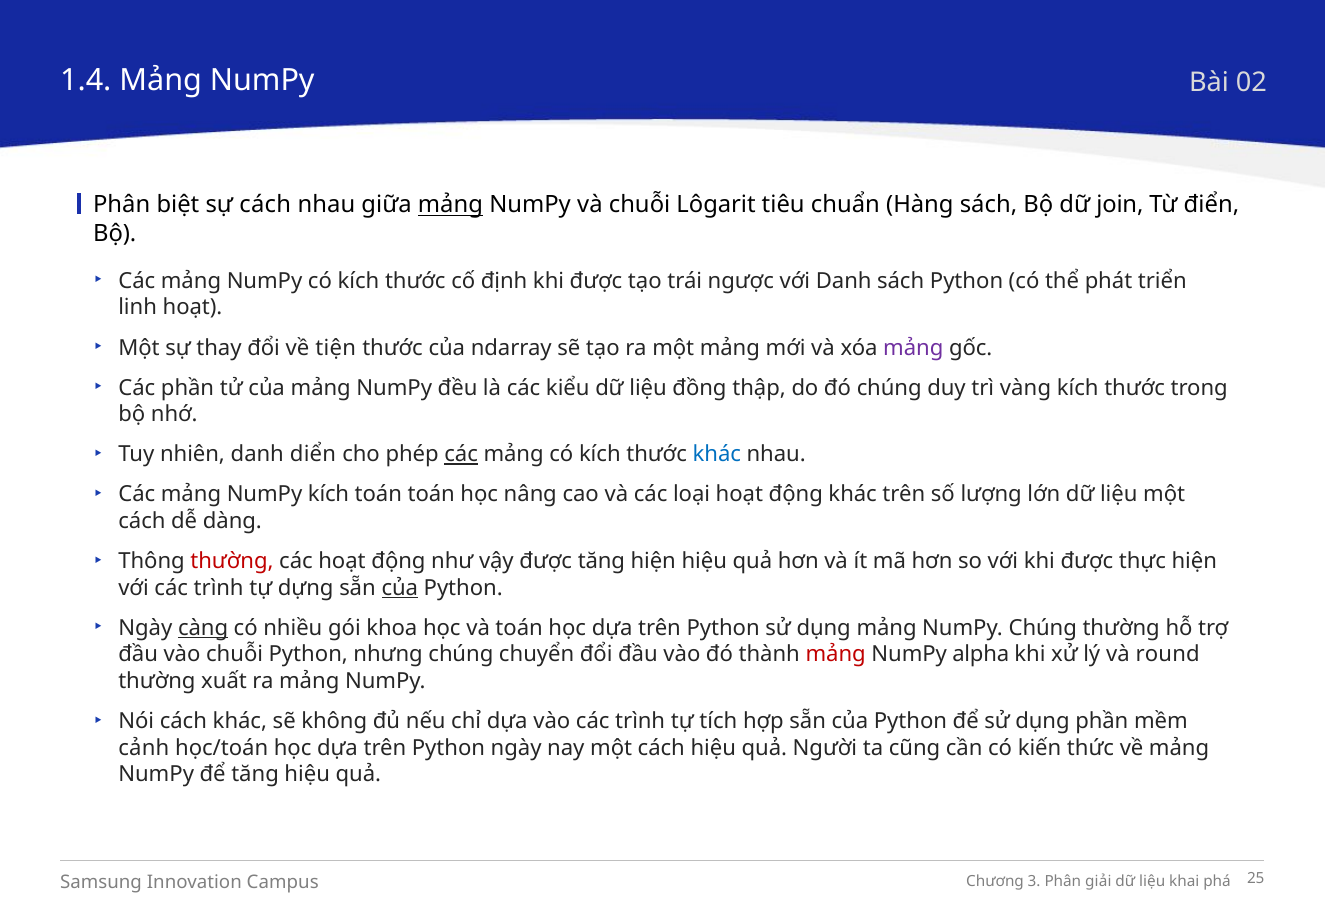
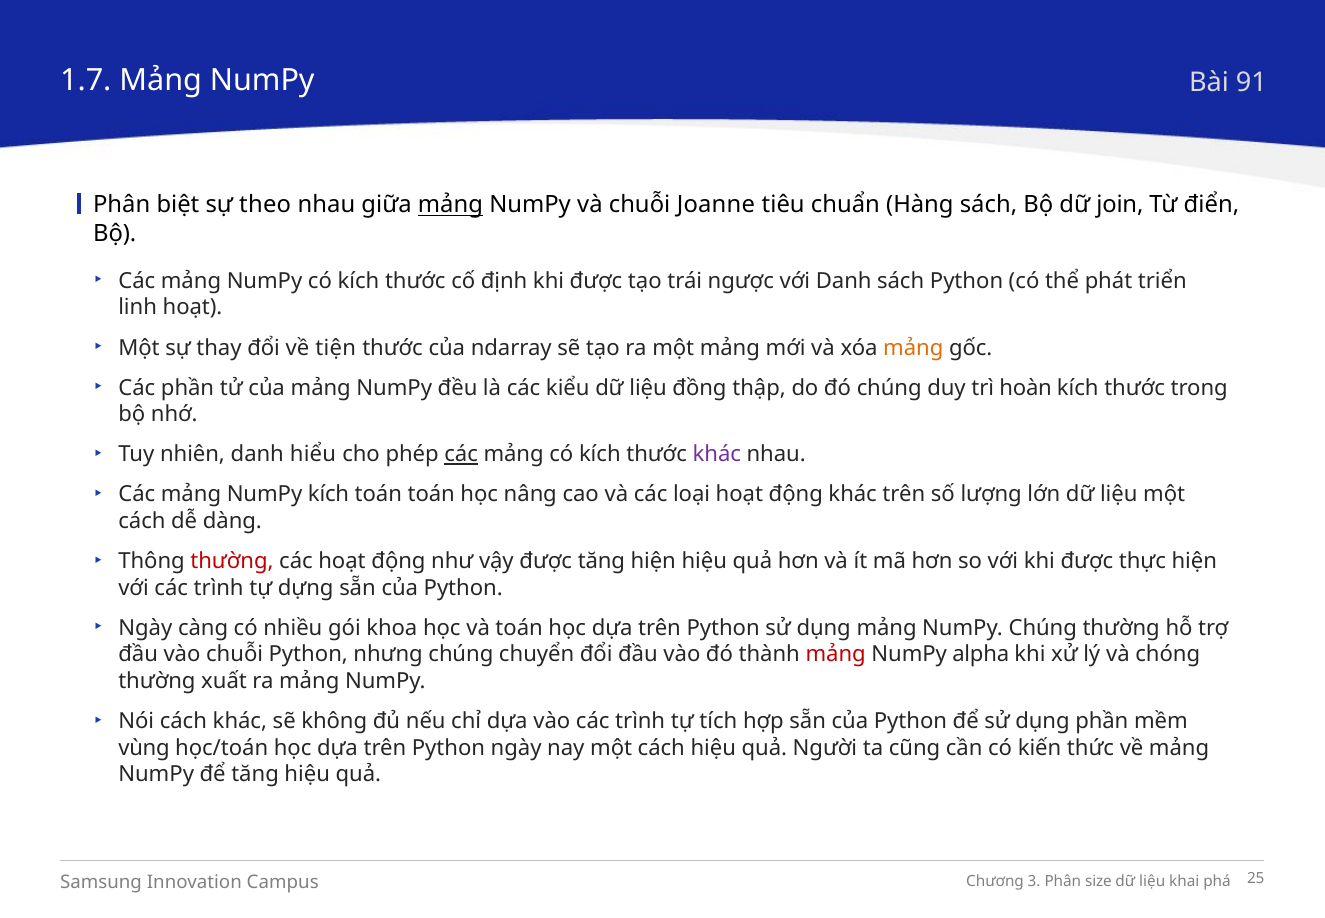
1.4: 1.4 -> 1.7 (86, 81)
02: 02 -> 91 (1251, 83)
sự cách: cách -> theo (265, 205)
Lôgarit: Lôgarit -> Joanne (716, 205)
mảng colour: purple -> orange (913, 348)
vàng: vàng -> hoàn (1026, 388)
diển: diển -> hiểu (313, 454)
khác colour: blue -> purple (717, 454)
của underline: present -> none (400, 588)
càng underline: present -> none (203, 628)
round: round -> chóng (1168, 654)
cảnh: cảnh -> vùng (144, 748)
giải: giải -> size (1098, 881)
